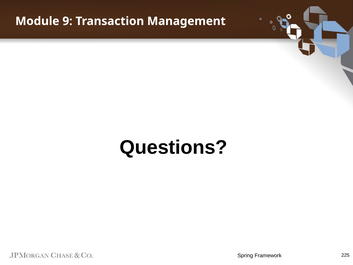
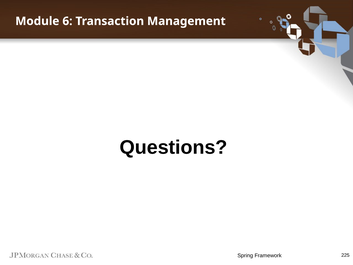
9: 9 -> 6 (67, 21)
